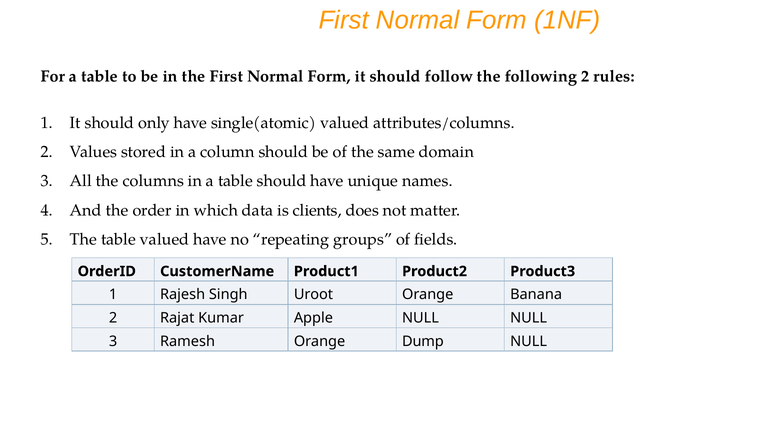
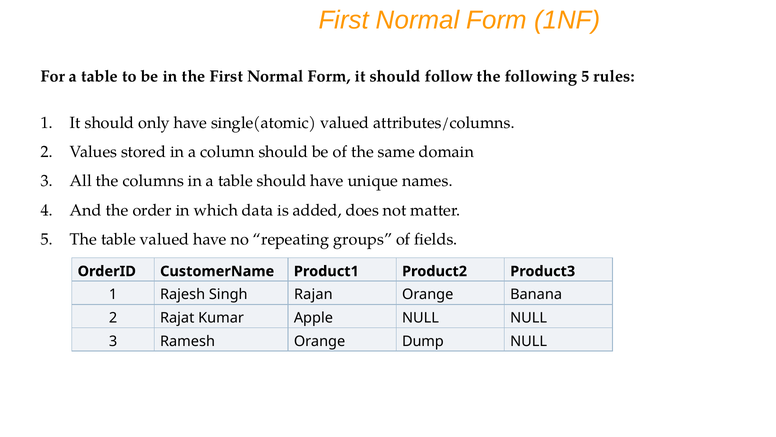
following 2: 2 -> 5 (585, 76)
clients: clients -> added (317, 210)
Uroot: Uroot -> Rajan (313, 294)
